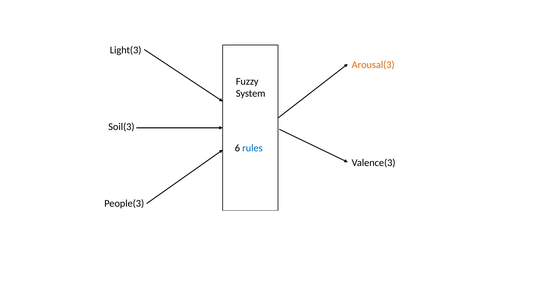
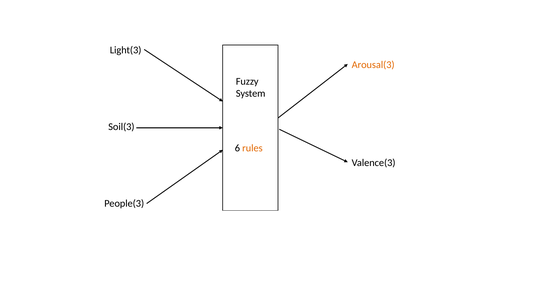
rules colour: blue -> orange (252, 148)
